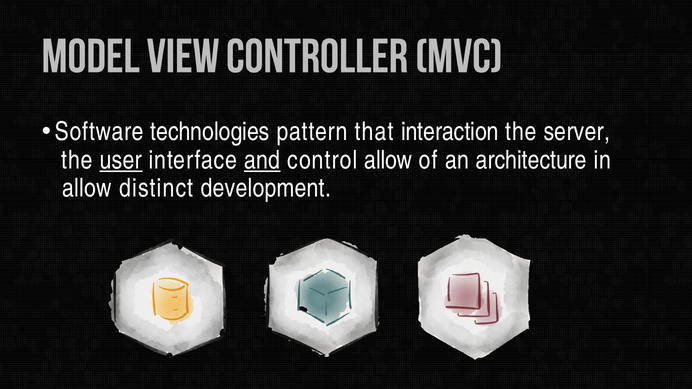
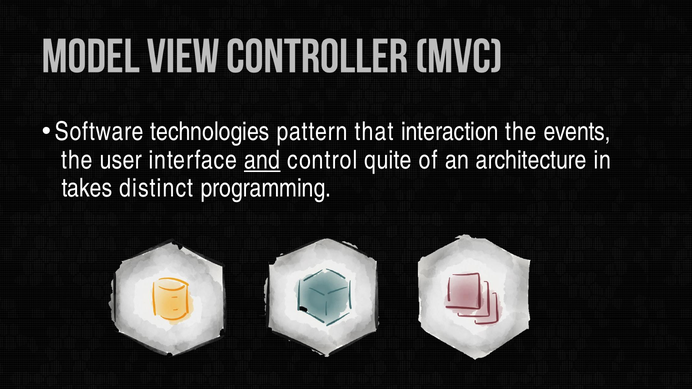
server: server -> events (577, 132)
user underline: present -> none (121, 160)
control allow: allow -> quite (388, 160)
allow: allow -> takes (87, 188)
development: development -> programming (266, 188)
